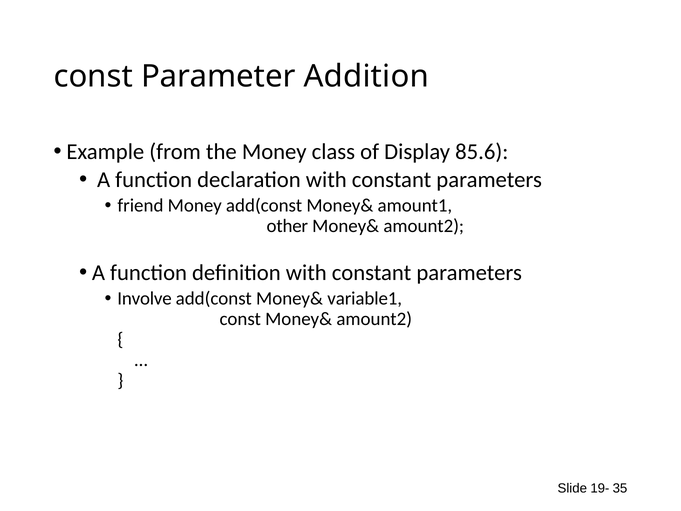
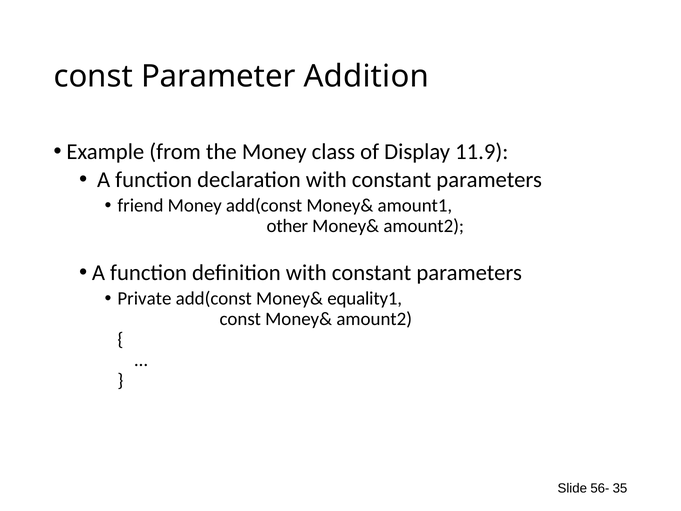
85.6: 85.6 -> 11.9 (482, 151)
Involve: Involve -> Private (144, 298)
variable1: variable1 -> equality1 (365, 298)
19-: 19- -> 56- (600, 488)
